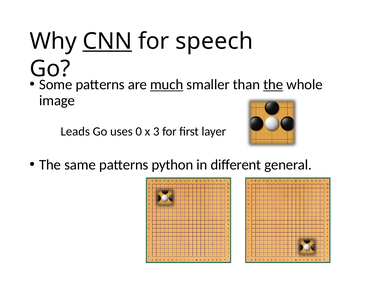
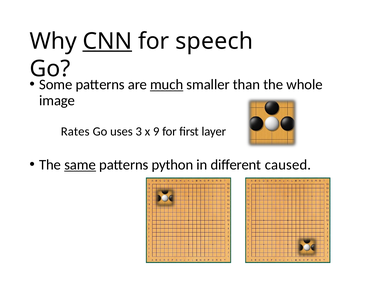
the underline: present -> none (273, 85)
Leads: Leads -> Rates (75, 131)
0: 0 -> 3 (139, 131)
3: 3 -> 9 (156, 131)
same underline: none -> present (80, 165)
general: general -> caused (288, 165)
